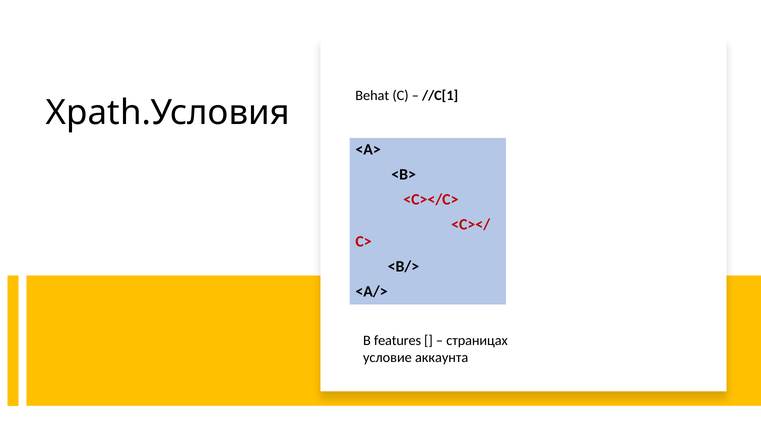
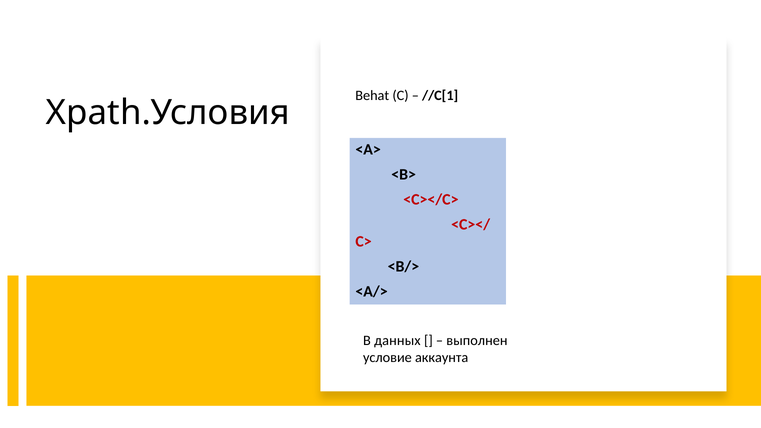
features: features -> данных (397, 340)
страницах: страницах -> выполнен (477, 340)
